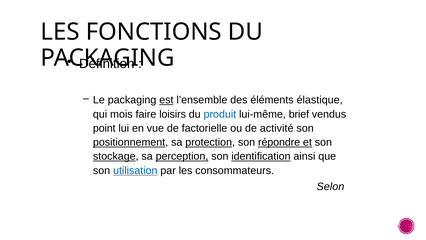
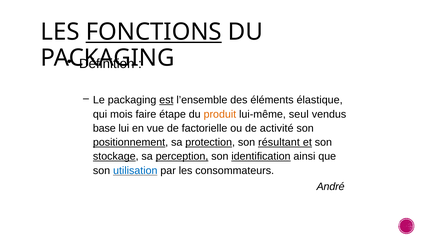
FONCTIONS underline: none -> present (154, 32)
loisirs: loisirs -> étape (173, 114)
produit colour: blue -> orange (220, 114)
brief: brief -> seul (299, 114)
point: point -> base (104, 128)
répondre: répondre -> résultant (279, 142)
Selon: Selon -> André (331, 186)
